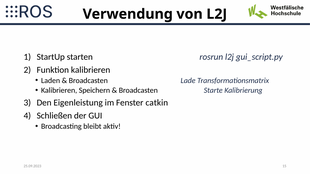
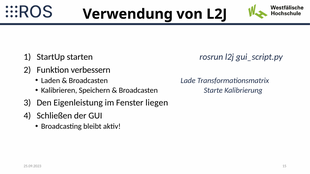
Funktion kalibrieren: kalibrieren -> verbessern (91, 70)
catkin: catkin -> liegen (157, 103)
